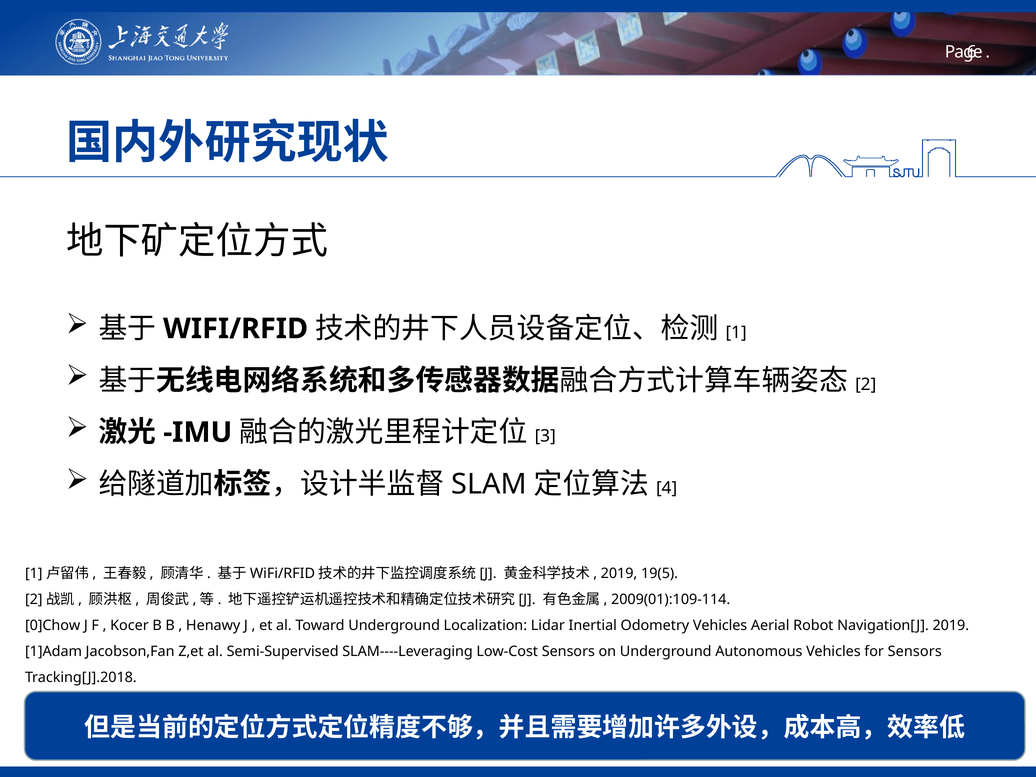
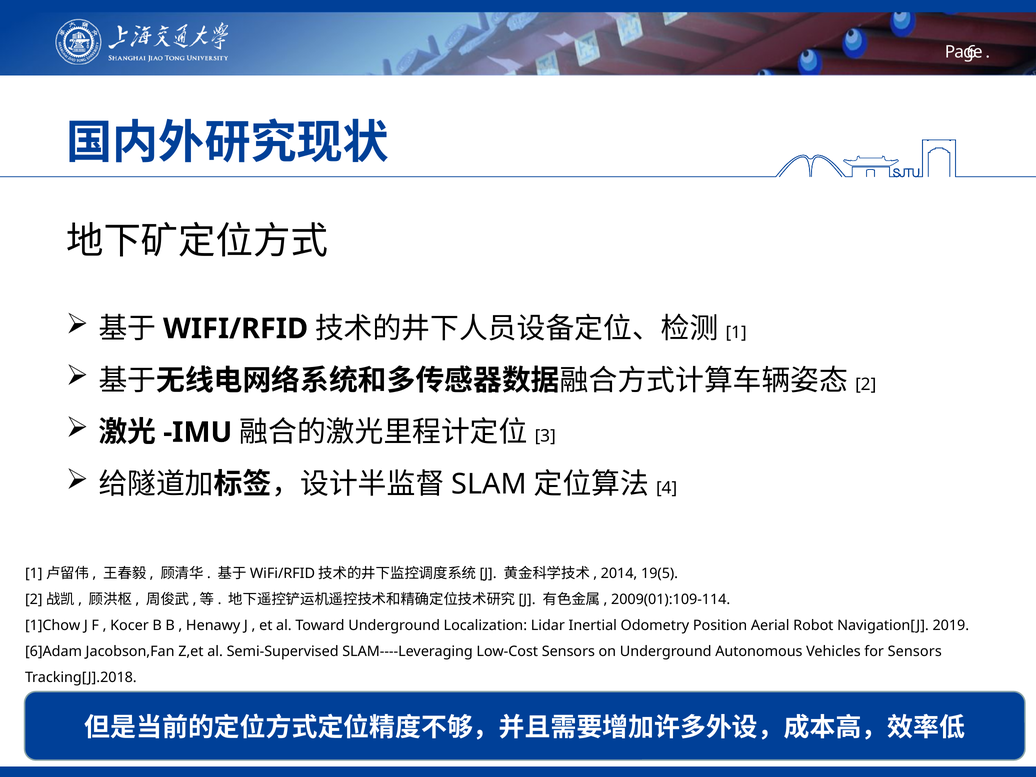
2019: 2019 -> 2014 (619, 574)
0]Chow: 0]Chow -> 1]Chow (53, 626)
Odometry Vehicles: Vehicles -> Position (720, 626)
1]Adam: 1]Adam -> 6]Adam (54, 651)
